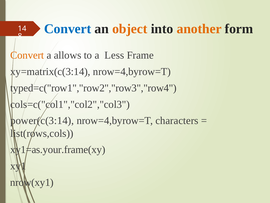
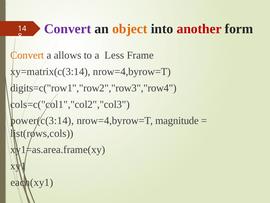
Convert colour: blue -> purple (68, 29)
another colour: orange -> red (199, 29)
typed=c("row1","row2","row3","row4: typed=c("row1","row2","row3","row4 -> digits=c("row1","row2","row3","row4 (93, 88)
characters: characters -> magnitude (177, 120)
xy1=as.your.frame(xy: xy1=as.your.frame(xy -> xy1=as.area.frame(xy (58, 149)
nrow(xy1: nrow(xy1 -> each(xy1 (32, 182)
